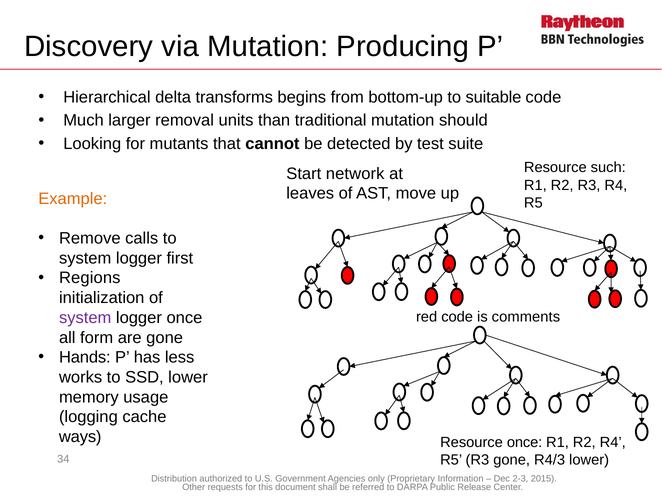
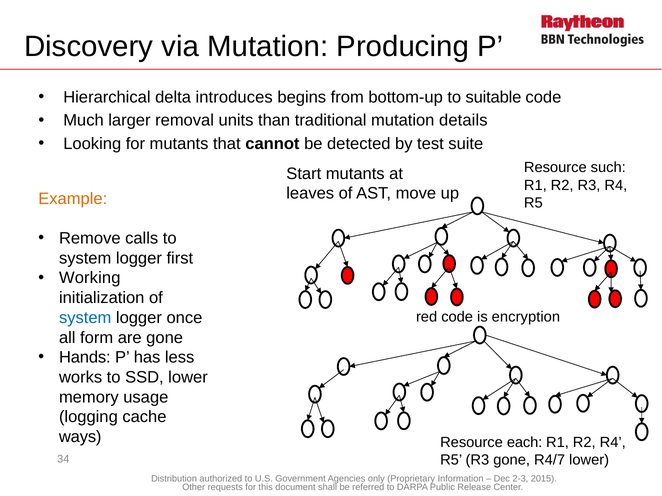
transforms: transforms -> introduces (234, 97)
should: should -> details (463, 121)
Start network: network -> mutants (355, 174)
Regions: Regions -> Working (90, 278)
system colour: purple -> blue (85, 318)
comments: comments -> encryption (526, 317)
Resource once: once -> each (525, 443)
R4/3: R4/3 -> R4/7 (550, 460)
